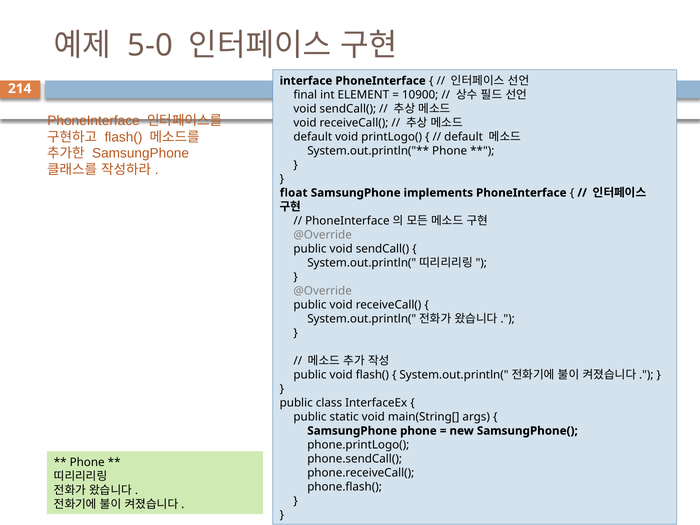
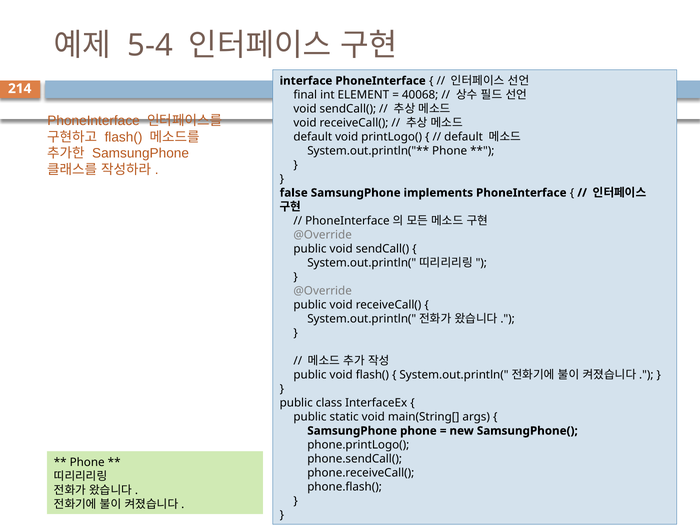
5-0: 5-0 -> 5-4 (150, 46)
10900: 10900 -> 40068 (420, 95)
float: float -> false (294, 193)
